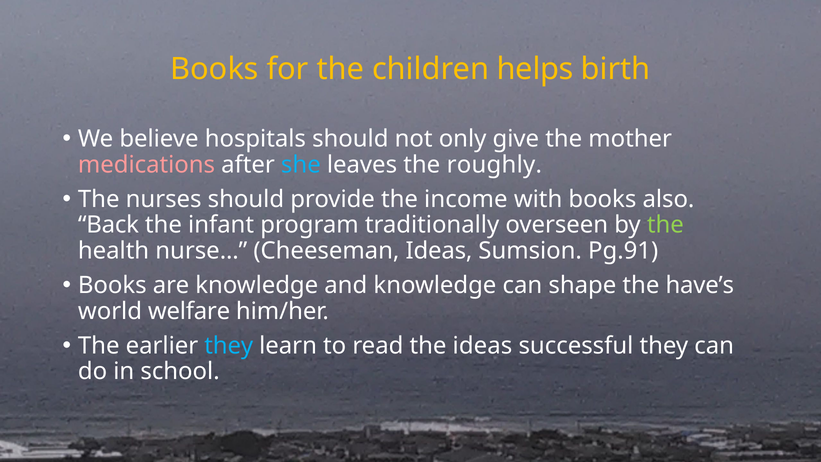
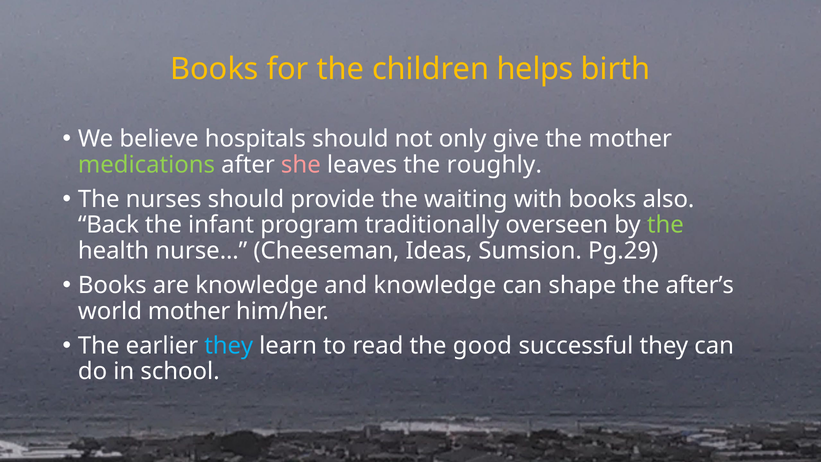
medications colour: pink -> light green (147, 165)
she colour: light blue -> pink (301, 165)
income: income -> waiting (466, 199)
Pg.91: Pg.91 -> Pg.29 (623, 251)
have’s: have’s -> after’s (700, 285)
world welfare: welfare -> mother (189, 311)
the ideas: ideas -> good (482, 346)
